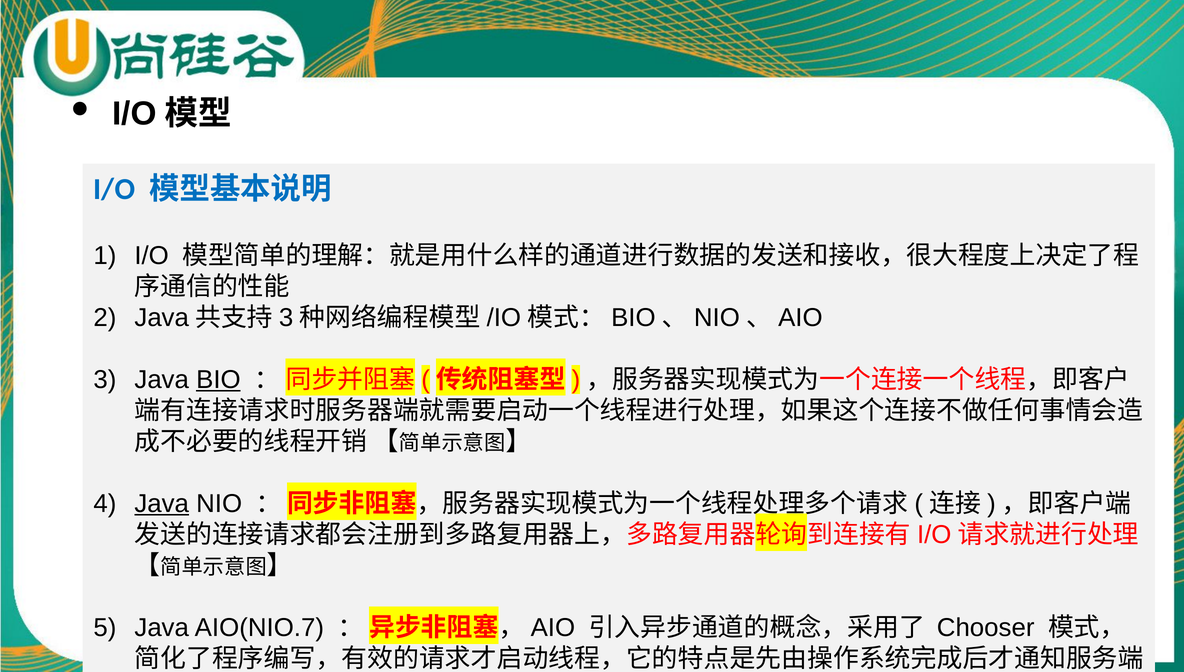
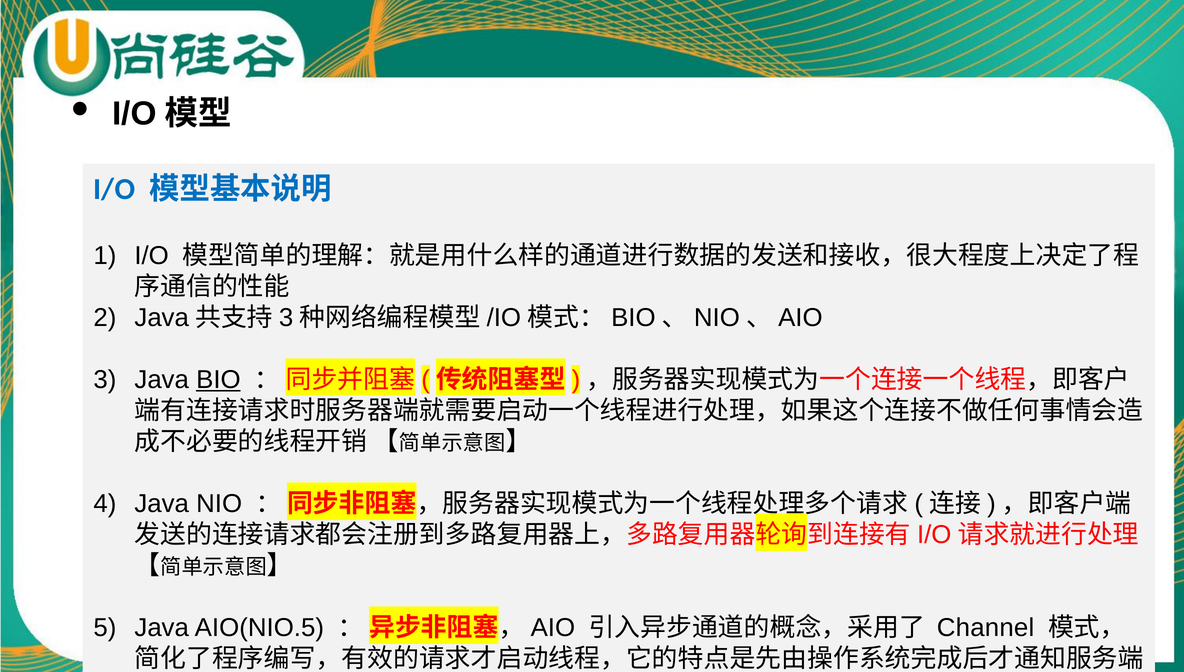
Java underline: present -> none (162, 504)
AIO(NIO.7: AIO(NIO.7 -> AIO(NIO.5 (259, 627)
Chooser: Chooser -> Channel (986, 627)
